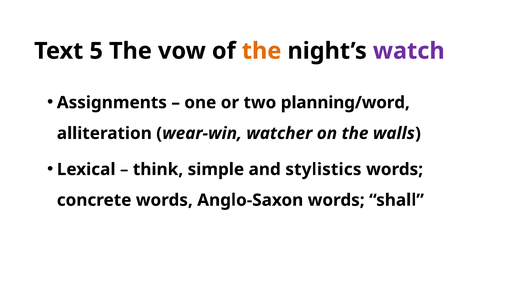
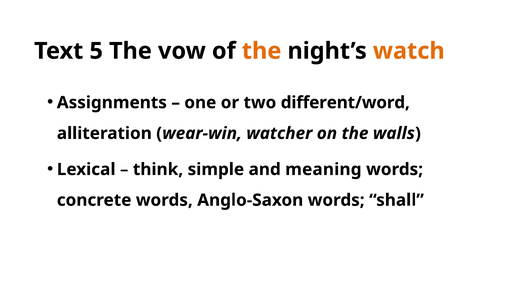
watch colour: purple -> orange (409, 51)
planning/word: planning/word -> different/word (345, 103)
stylistics: stylistics -> meaning (323, 170)
